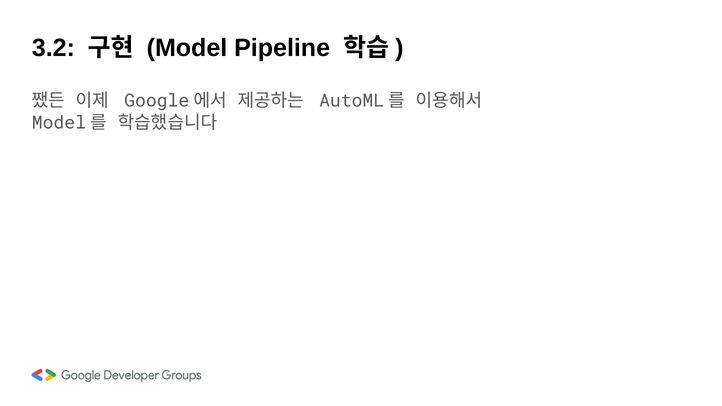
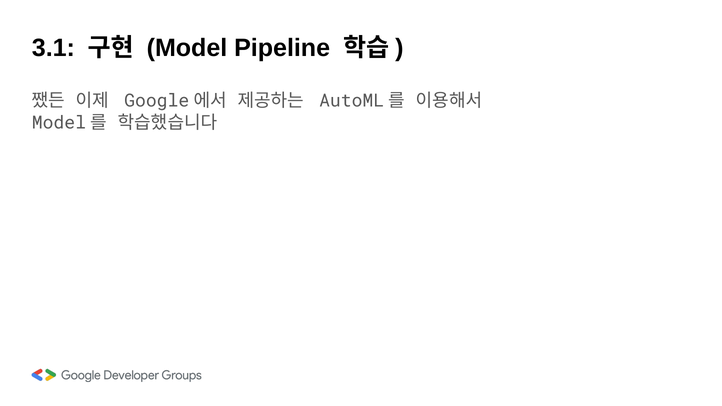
3.2: 3.2 -> 3.1 (53, 48)
